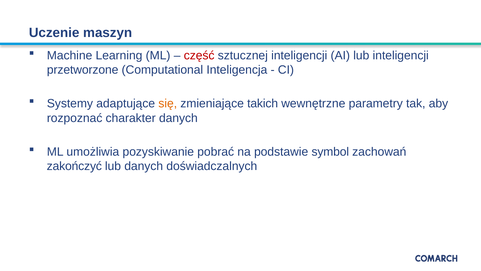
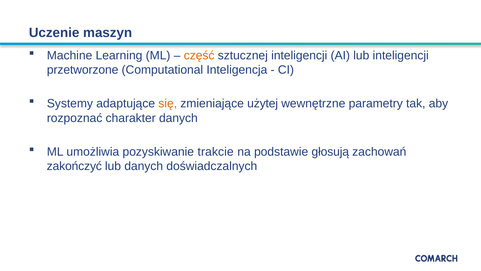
część colour: red -> orange (199, 55)
takich: takich -> użytej (263, 103)
pobrać: pobrać -> trakcie (216, 152)
symbol: symbol -> głosują (330, 152)
